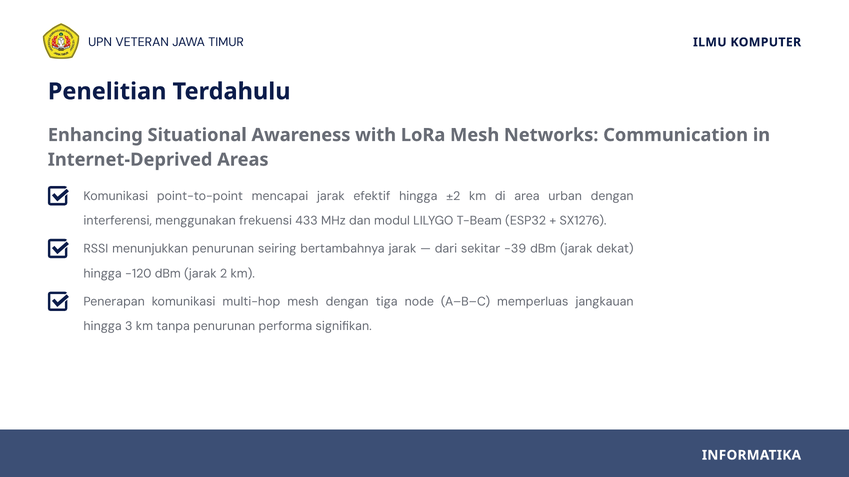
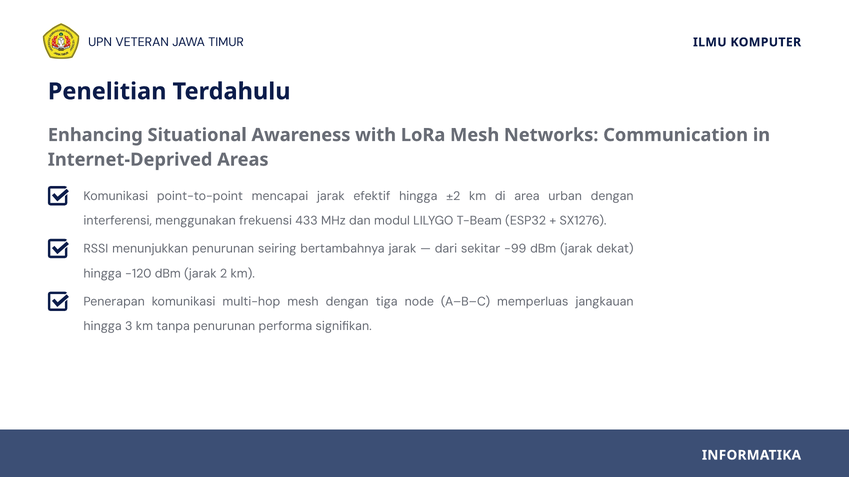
−39: −39 -> −99 (515, 249)
